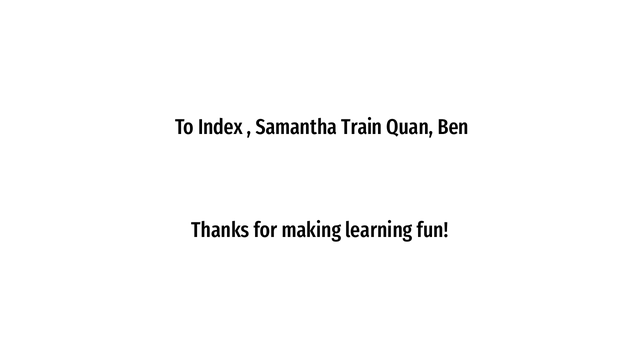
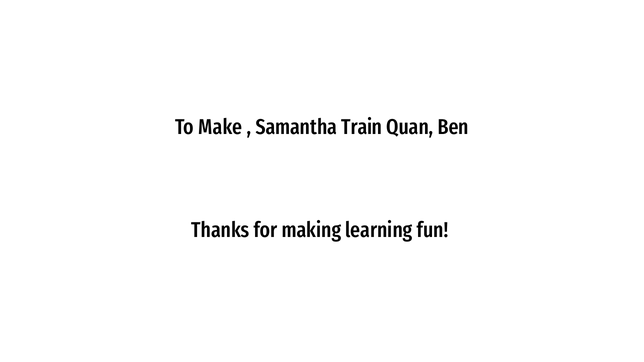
Index: Index -> Make (220, 127)
